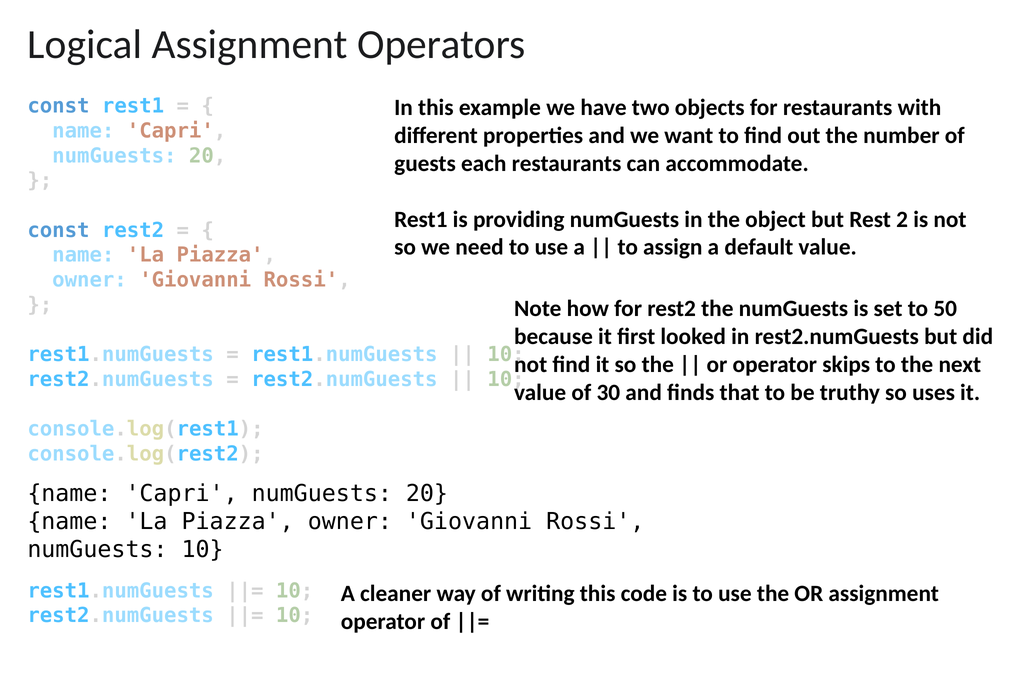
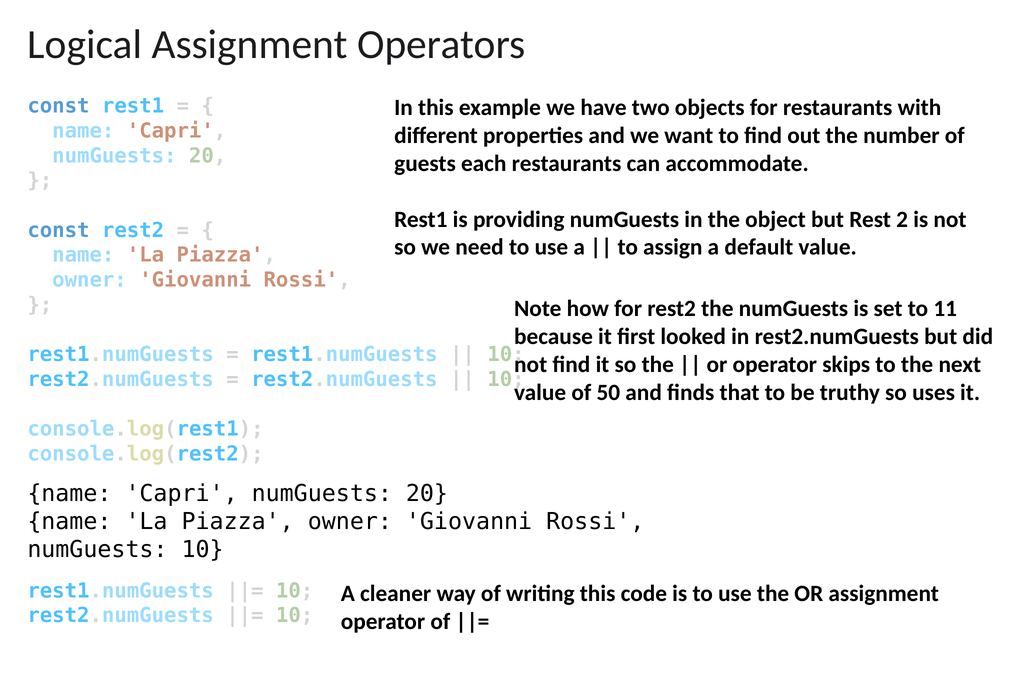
50: 50 -> 11 (945, 309)
30: 30 -> 50 (608, 392)
